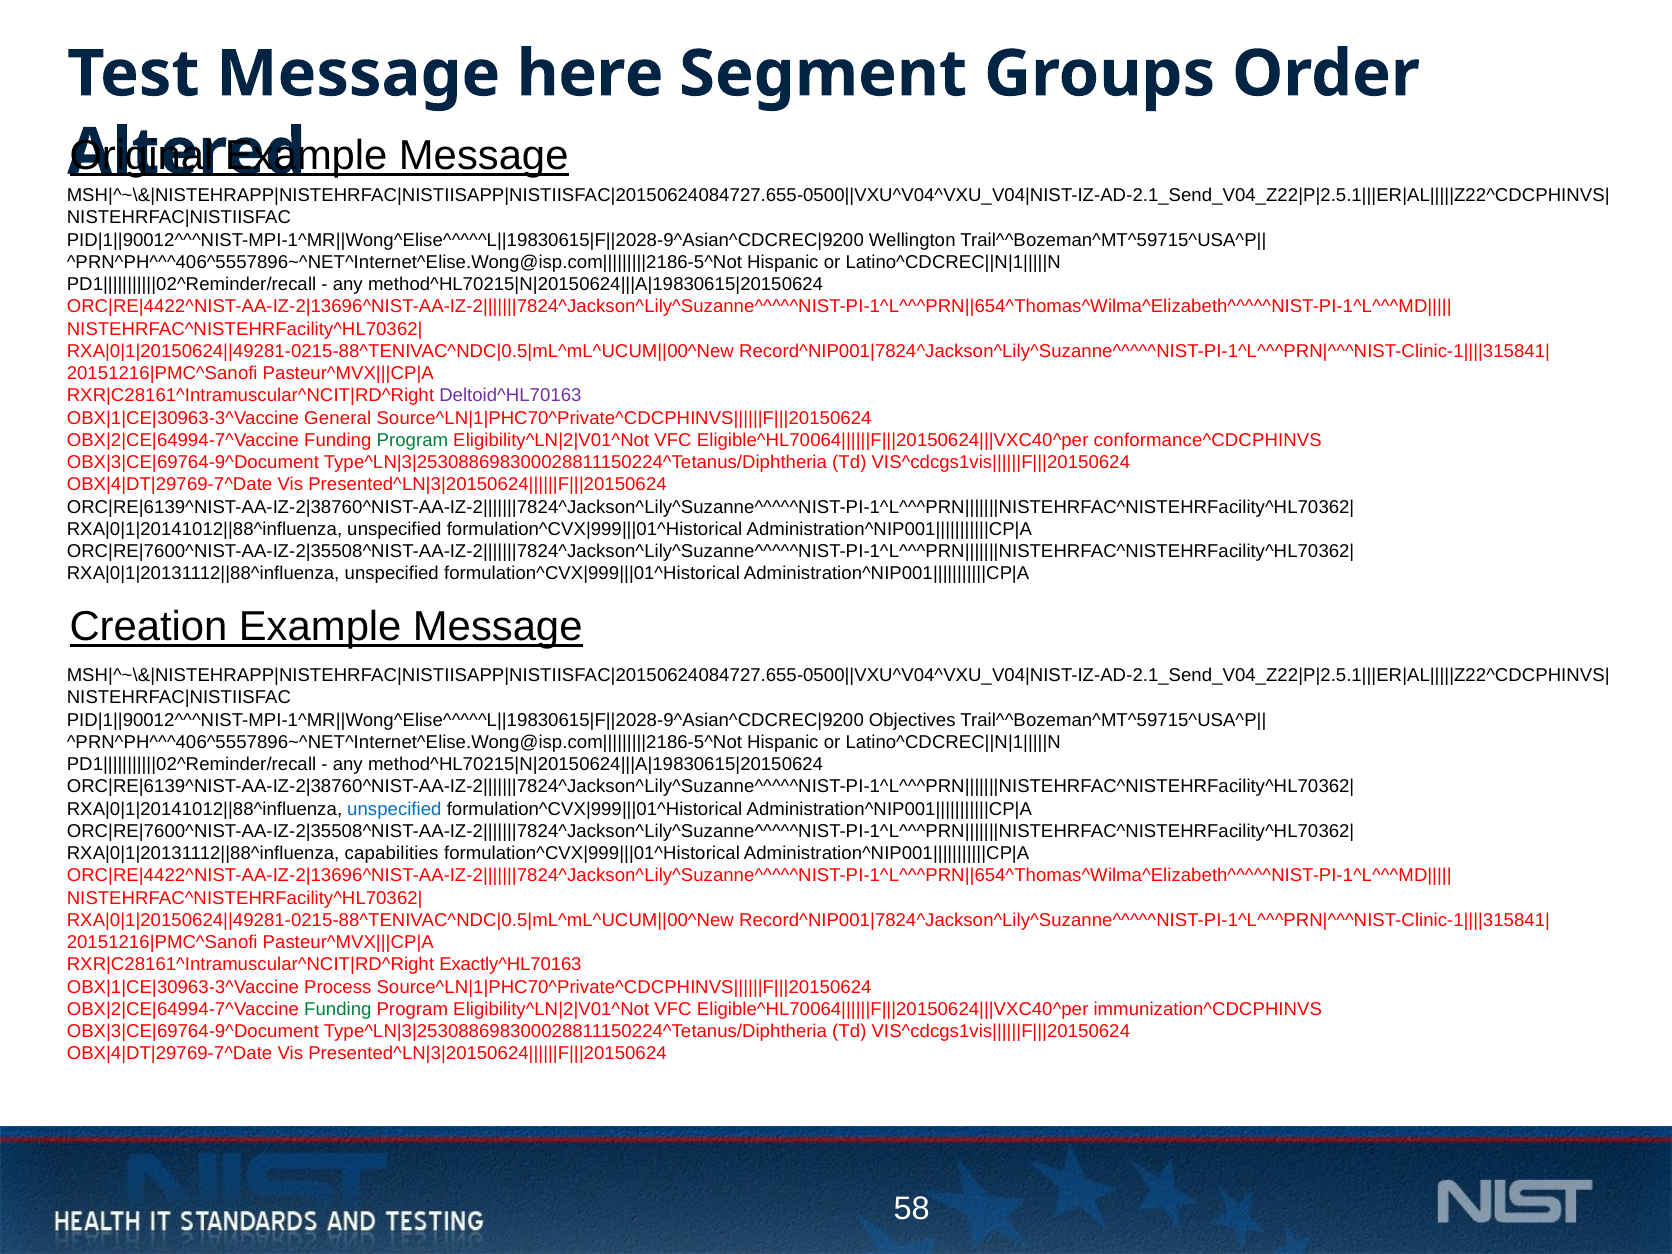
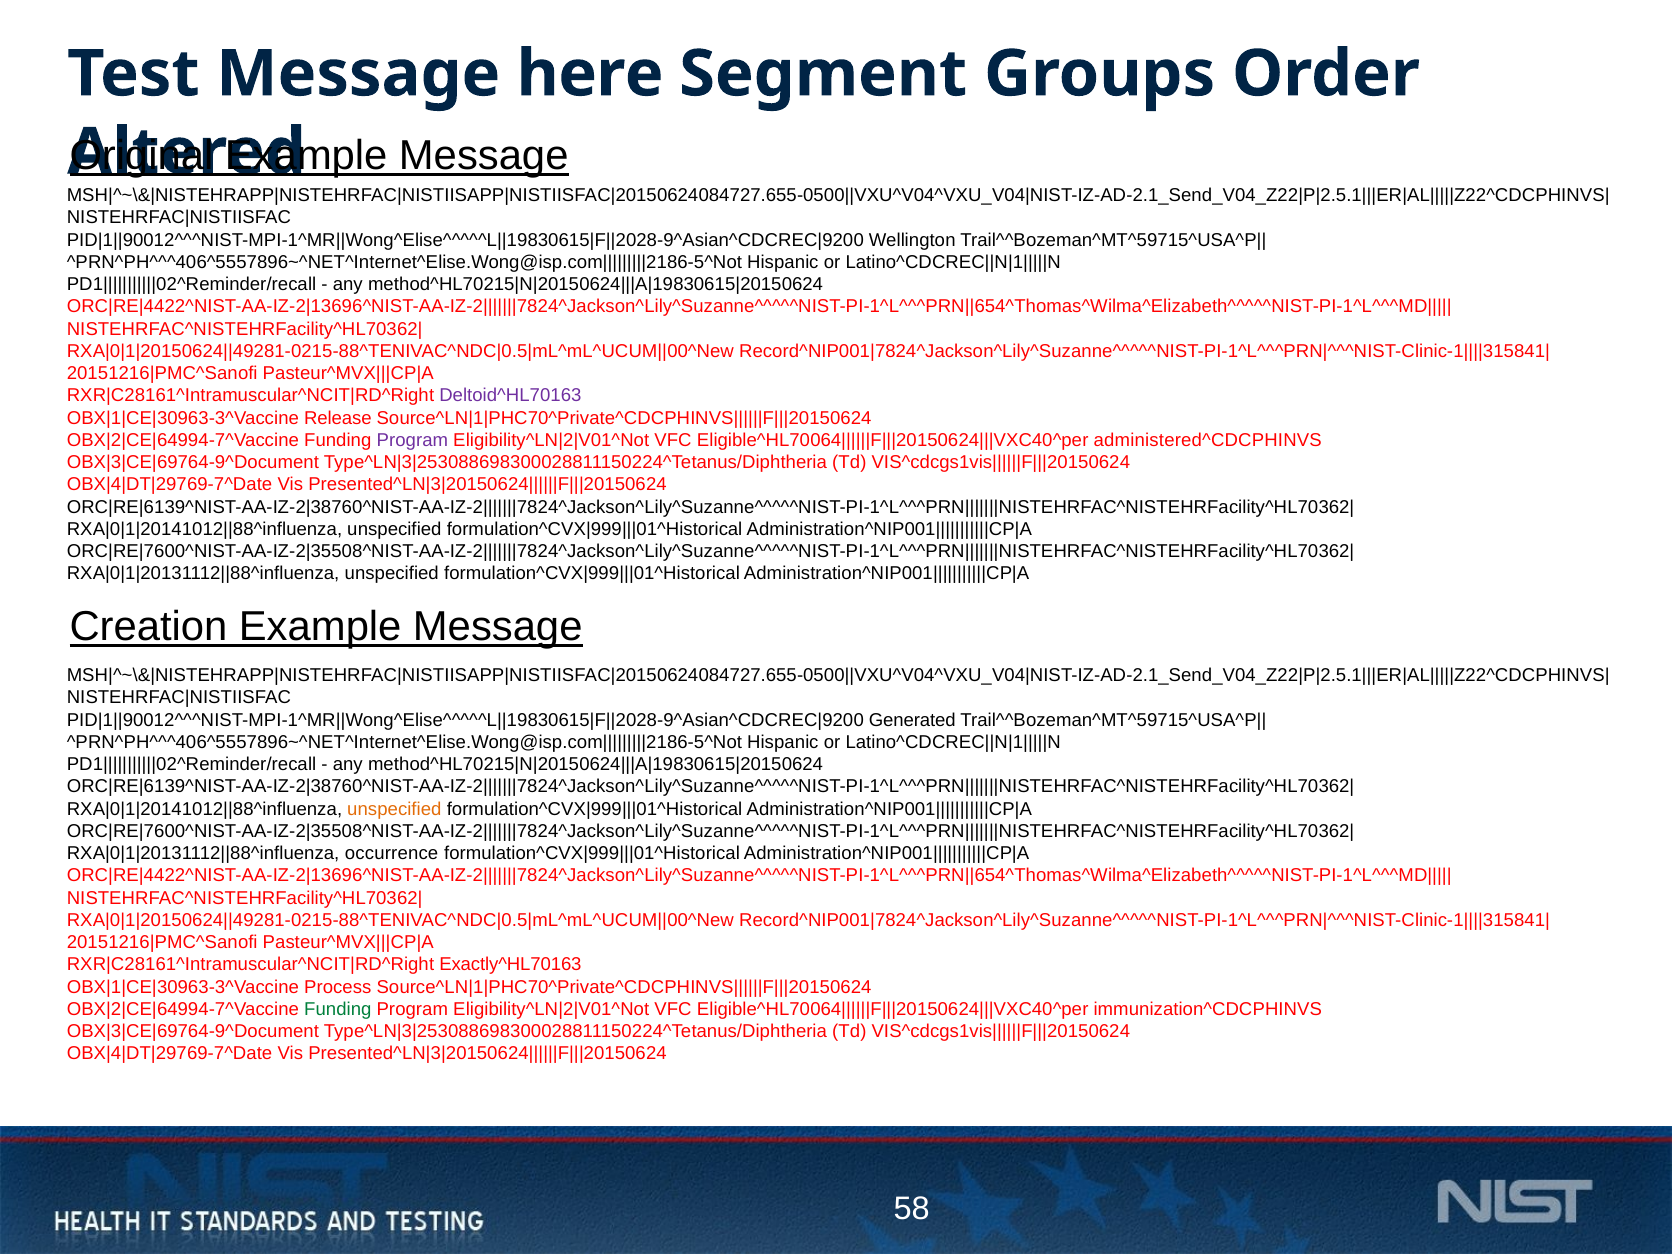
General: General -> Release (338, 418)
Program colour: green -> purple (412, 440)
conformance^CDCPHINVS: conformance^CDCPHINVS -> administered^CDCPHINVS (1208, 440)
Objectives: Objectives -> Generated (912, 720)
unspecified colour: blue -> orange (394, 809)
capabilities: capabilities -> occurrence (392, 853)
